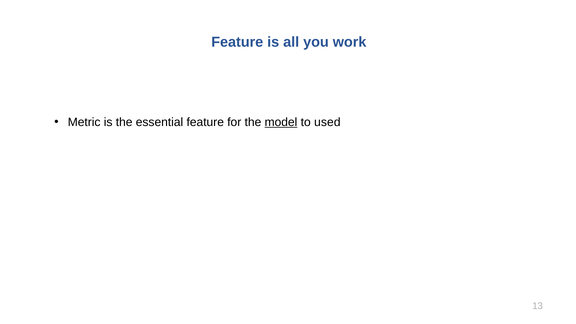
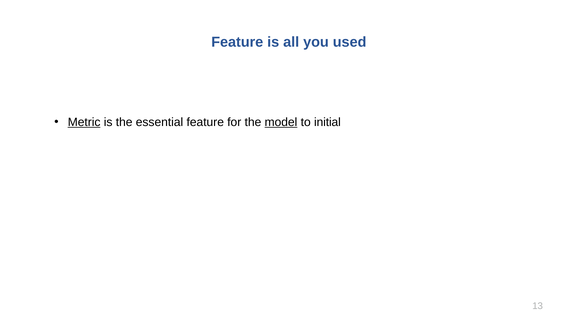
work: work -> used (350, 42)
Metric underline: none -> present (84, 122)
used: used -> initial (327, 122)
